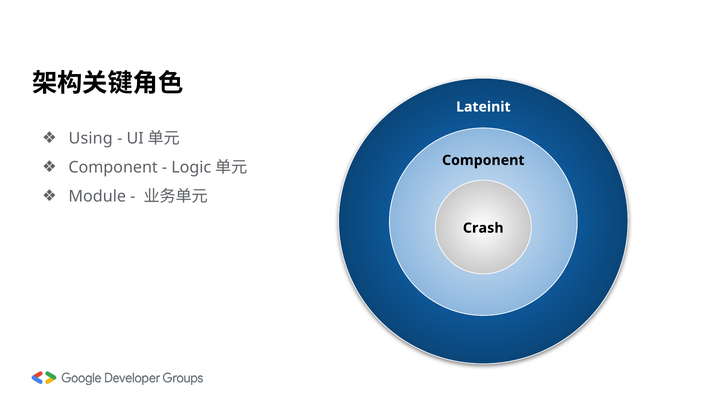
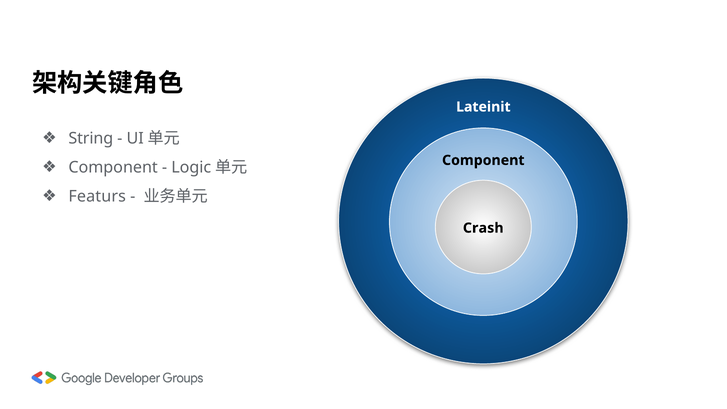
Using: Using -> String (91, 138)
Module: Module -> Featurs (97, 196)
